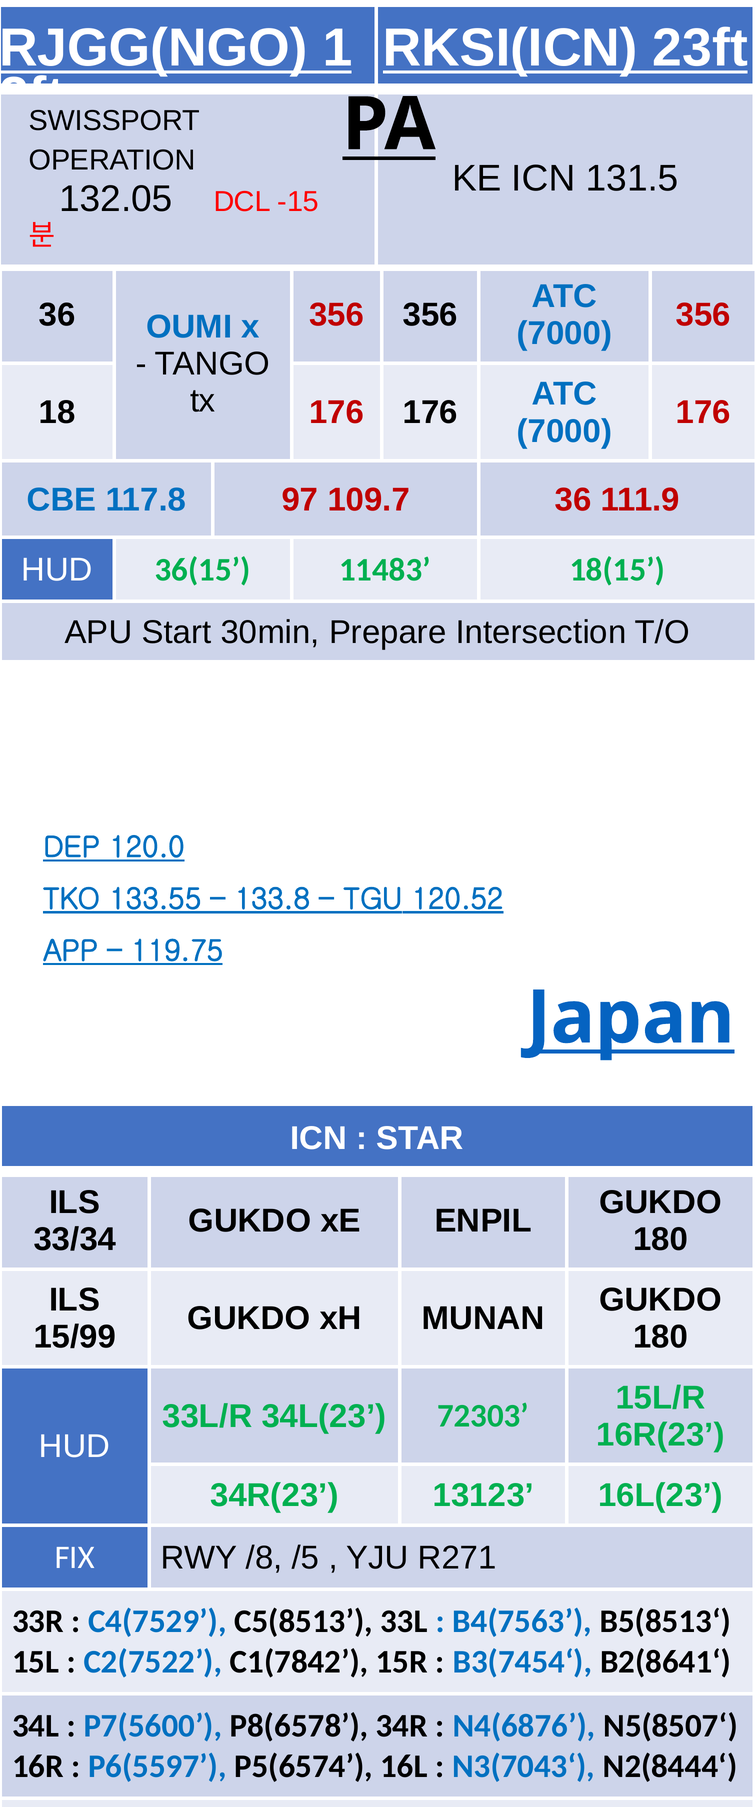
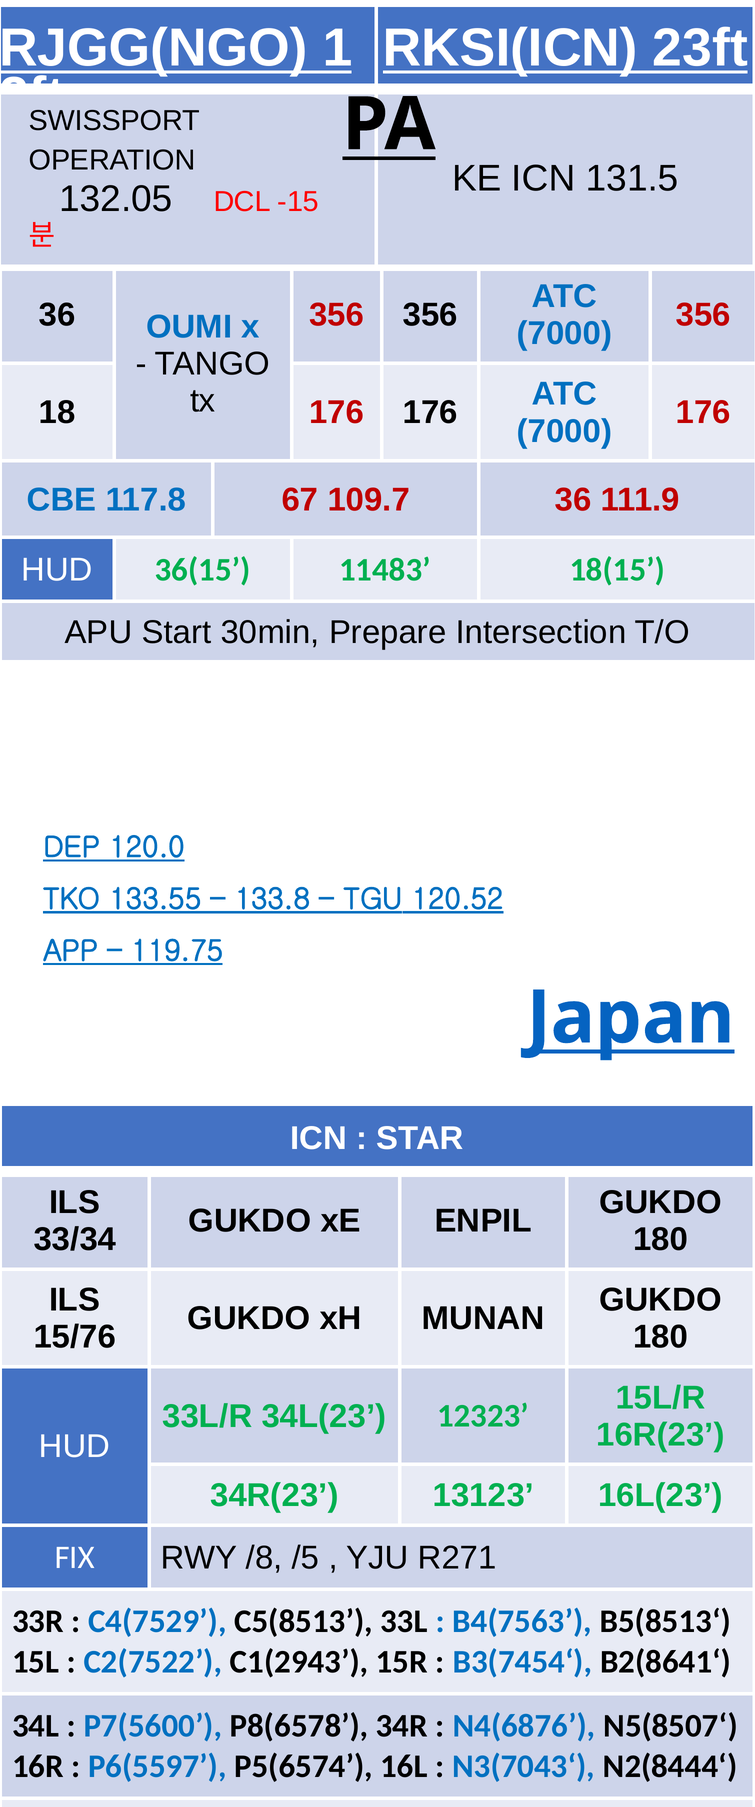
97: 97 -> 67 (300, 500)
15/99: 15/99 -> 15/76 (75, 1337)
72303: 72303 -> 12323 (483, 1416)
C1(7842: C1(7842 -> C1(2943 (299, 1661)
